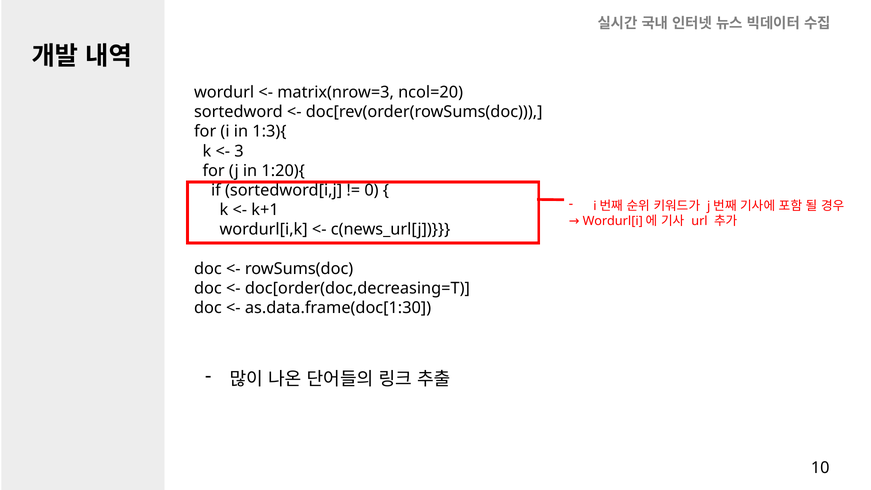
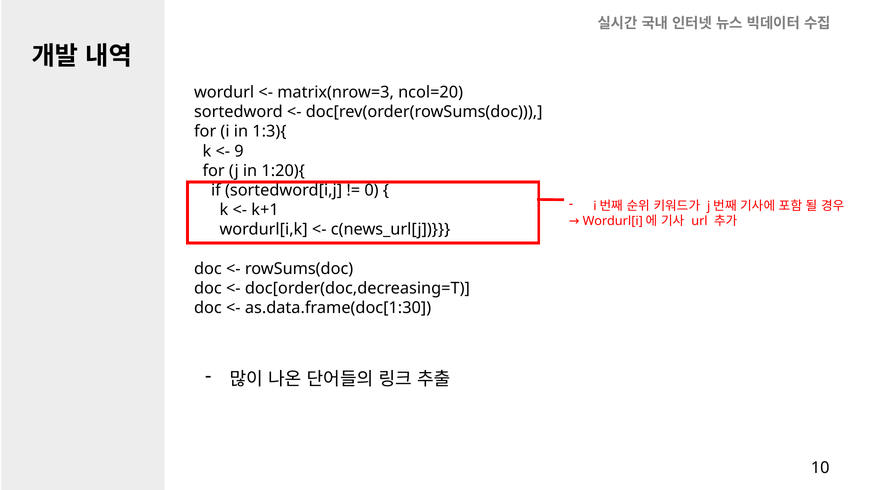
3: 3 -> 9 (239, 151)
